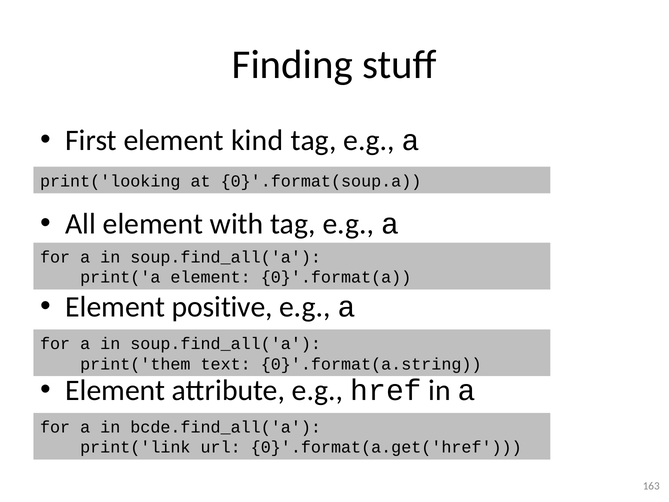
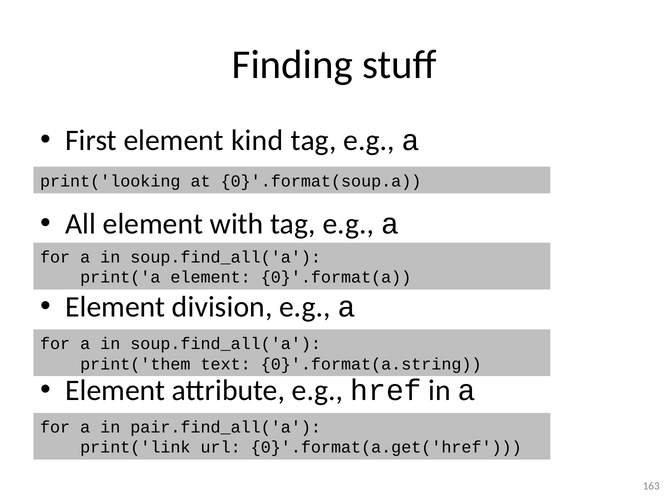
positive: positive -> division (222, 307)
bcde.find_all('a: bcde.find_all('a -> pair.find_all('a (226, 427)
